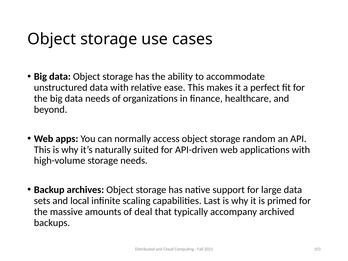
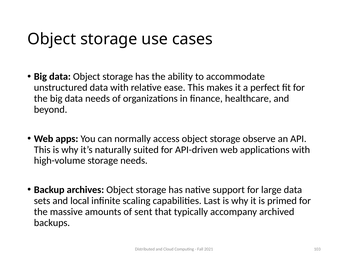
random: random -> observe (259, 139)
deal: deal -> sent (143, 212)
